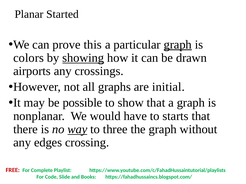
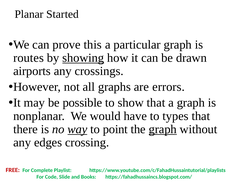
graph underline: present -> none (178, 45)
colors: colors -> routes (29, 58)
initial: initial -> errors (168, 87)
starts: starts -> types (176, 116)
three: three -> point (115, 130)
graph underline: none -> present (163, 130)
